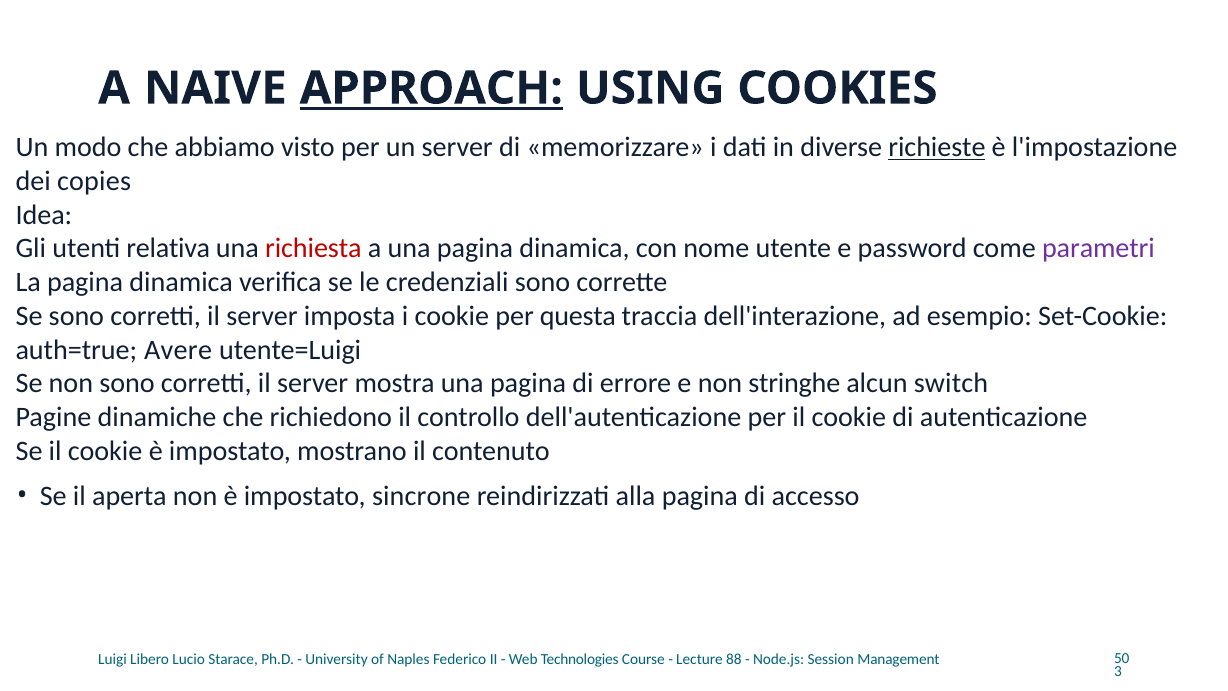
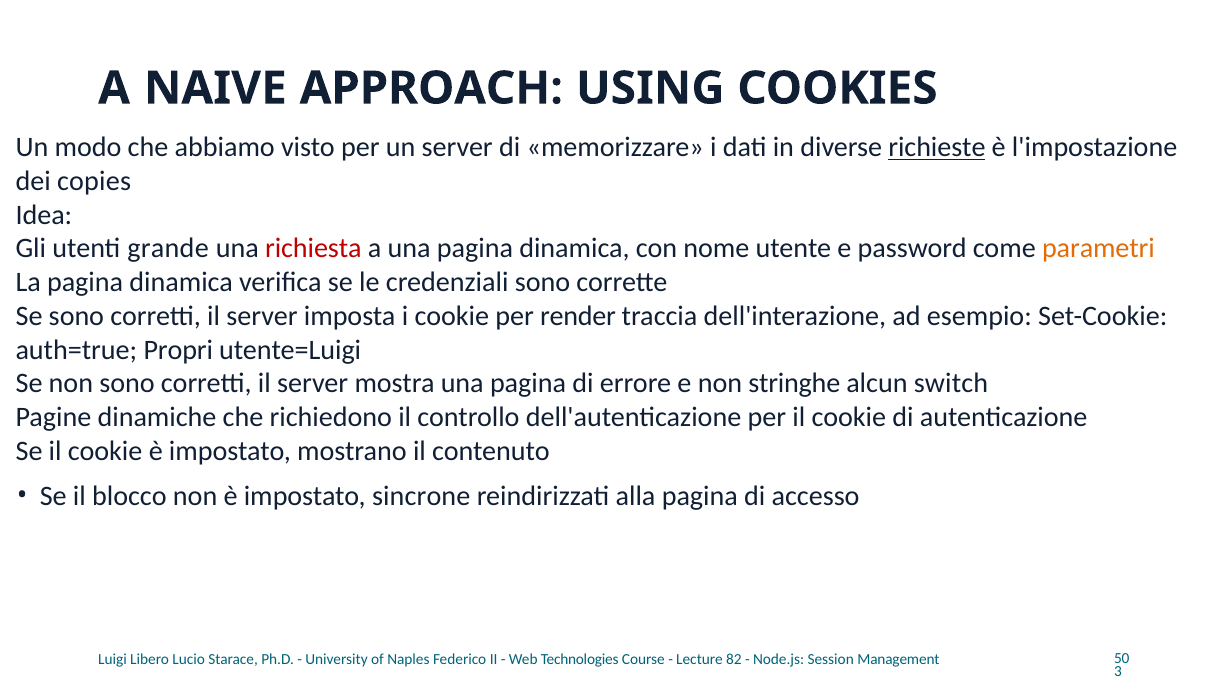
APPROACH underline: present -> none (431, 88)
relativa: relativa -> grande (168, 248)
parametri colour: purple -> orange (1098, 248)
questa: questa -> render (578, 316)
Avere: Avere -> Propri (178, 350)
aperta: aperta -> blocco (129, 496)
88: 88 -> 82 (734, 659)
